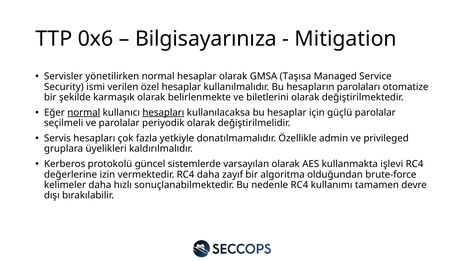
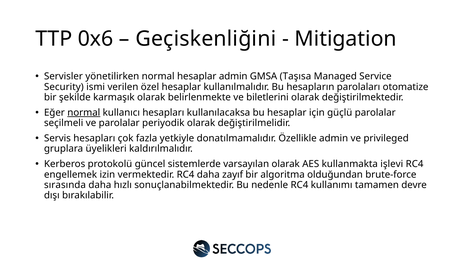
Bilgisayarınıza: Bilgisayarınıza -> Geçiskenliğini (206, 39)
hesaplar olarak: olarak -> admin (233, 76)
hesapları underline: present -> none (163, 113)
değerlerine: değerlerine -> engellemek (71, 175)
kelimeler: kelimeler -> sırasında (65, 185)
